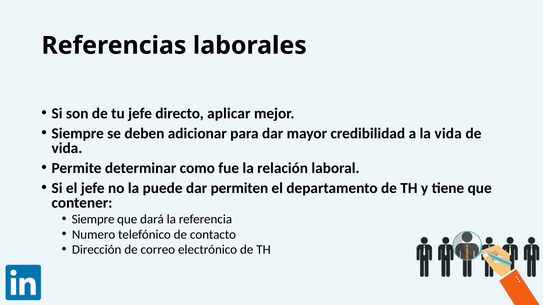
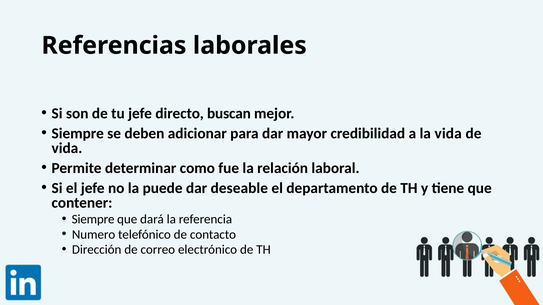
aplicar: aplicar -> buscan (229, 114)
permiten: permiten -> deseable (239, 188)
